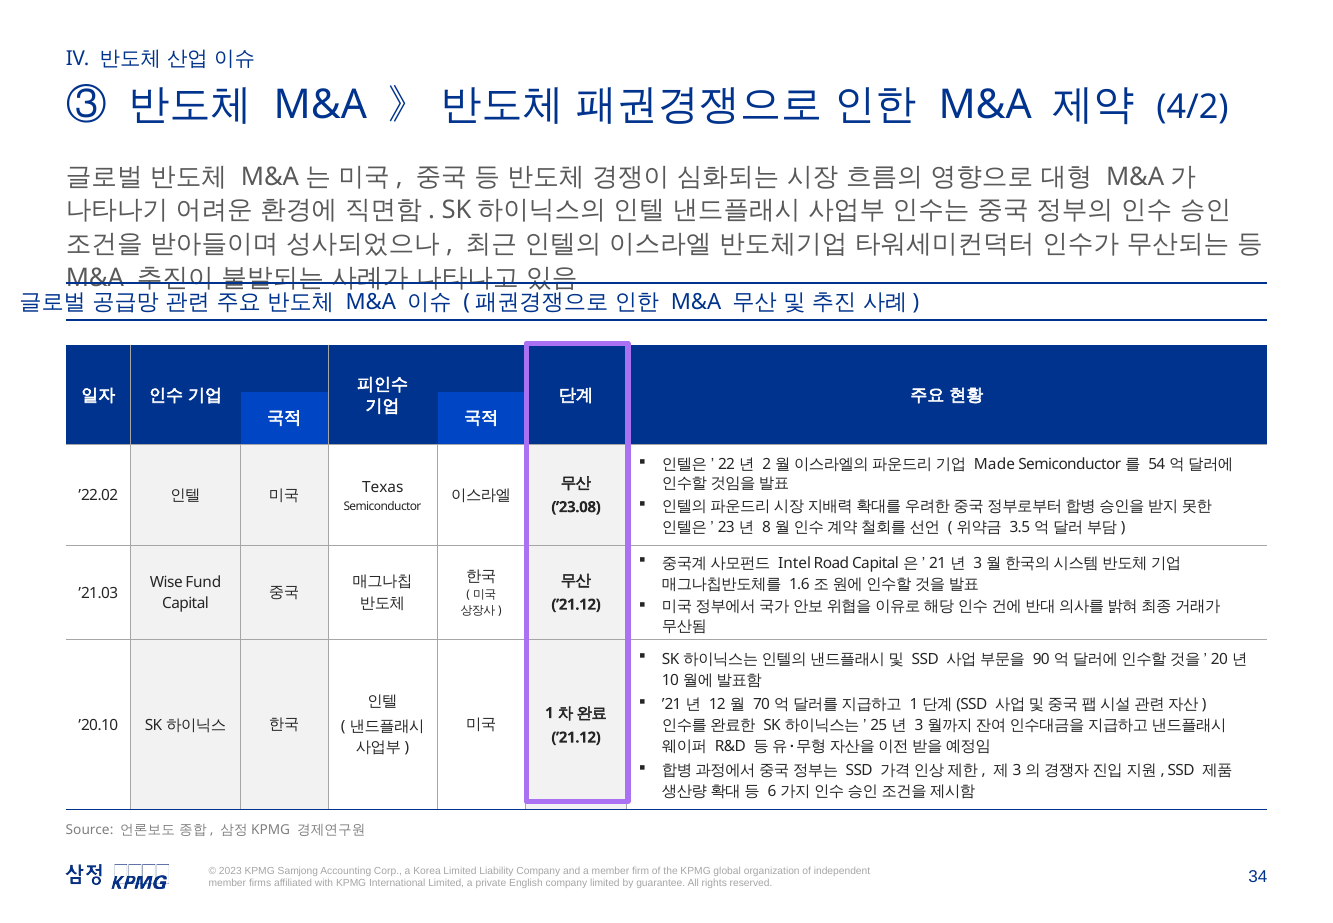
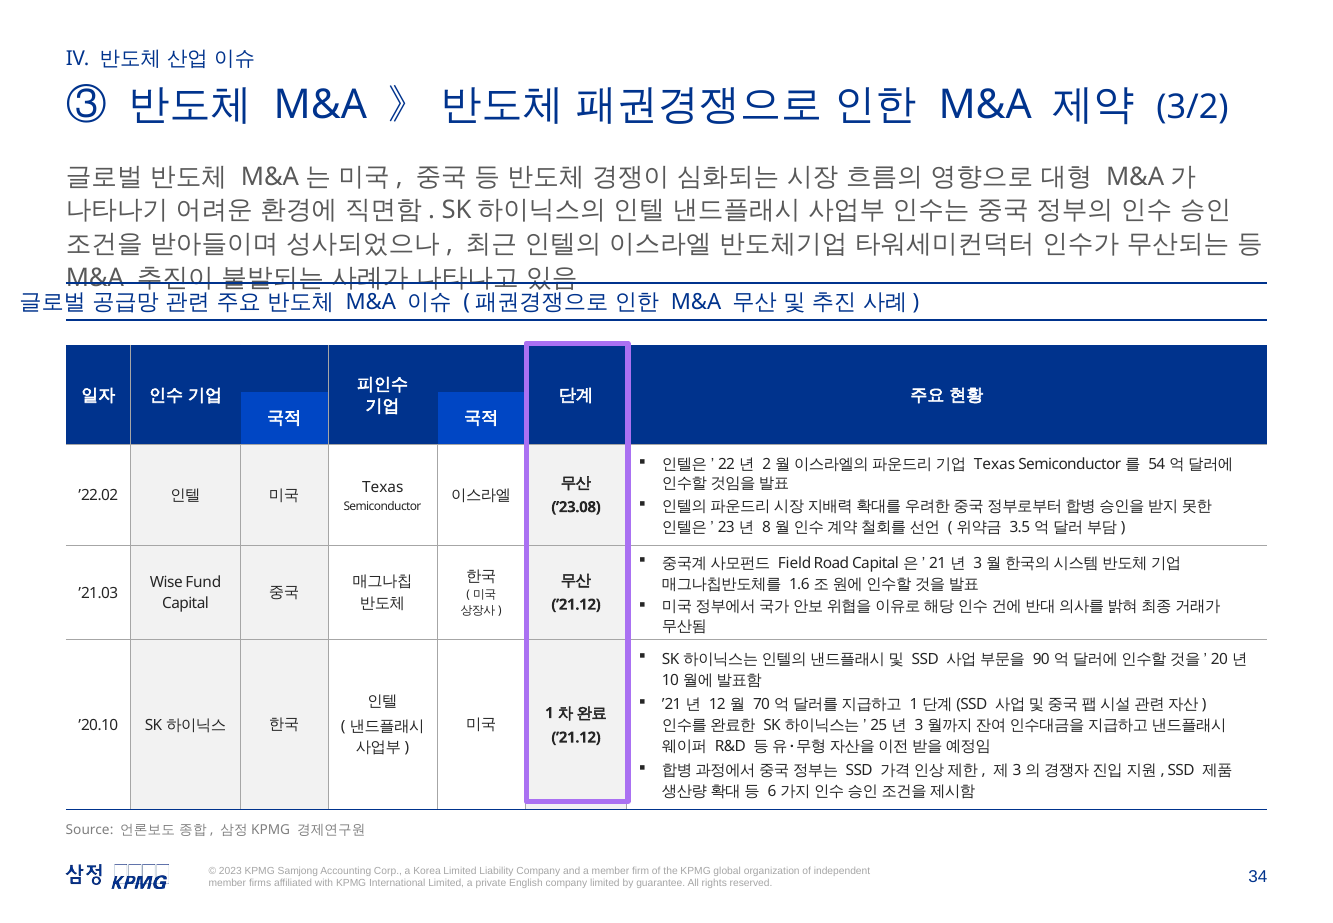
4/2: 4/2 -> 3/2 (1192, 107)
Made: Made -> Texas (995, 464)
Intel: Intel -> Field (795, 563)
